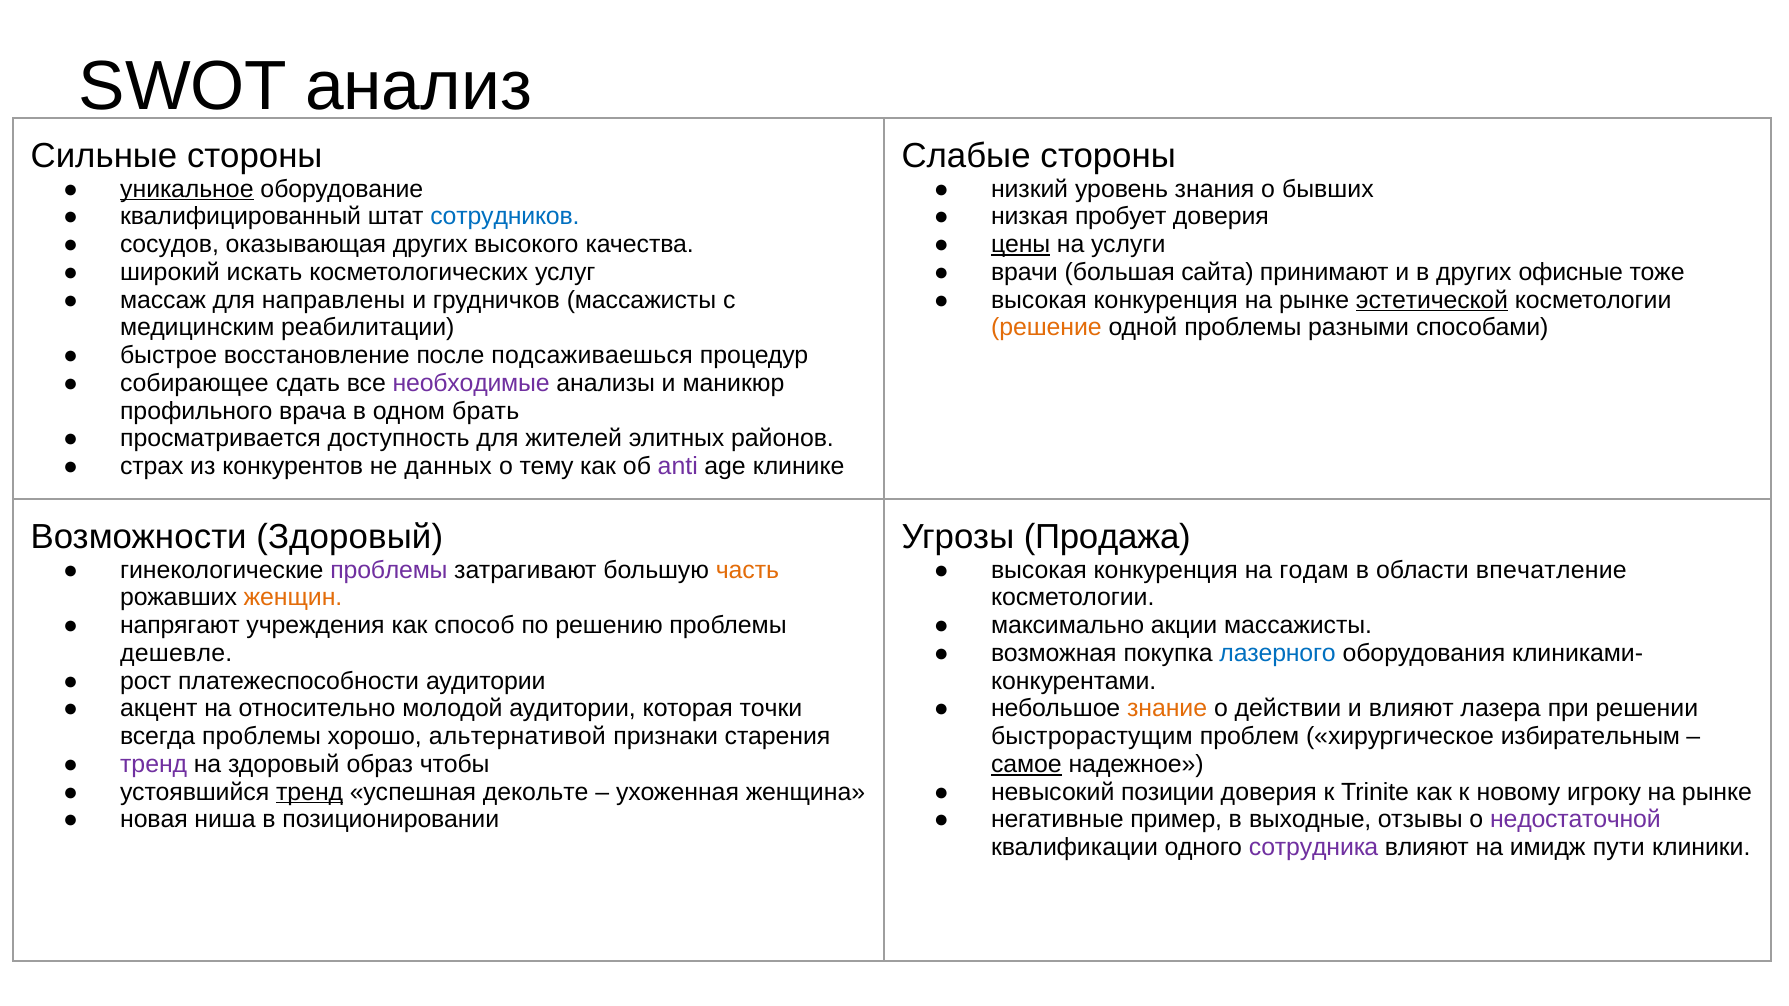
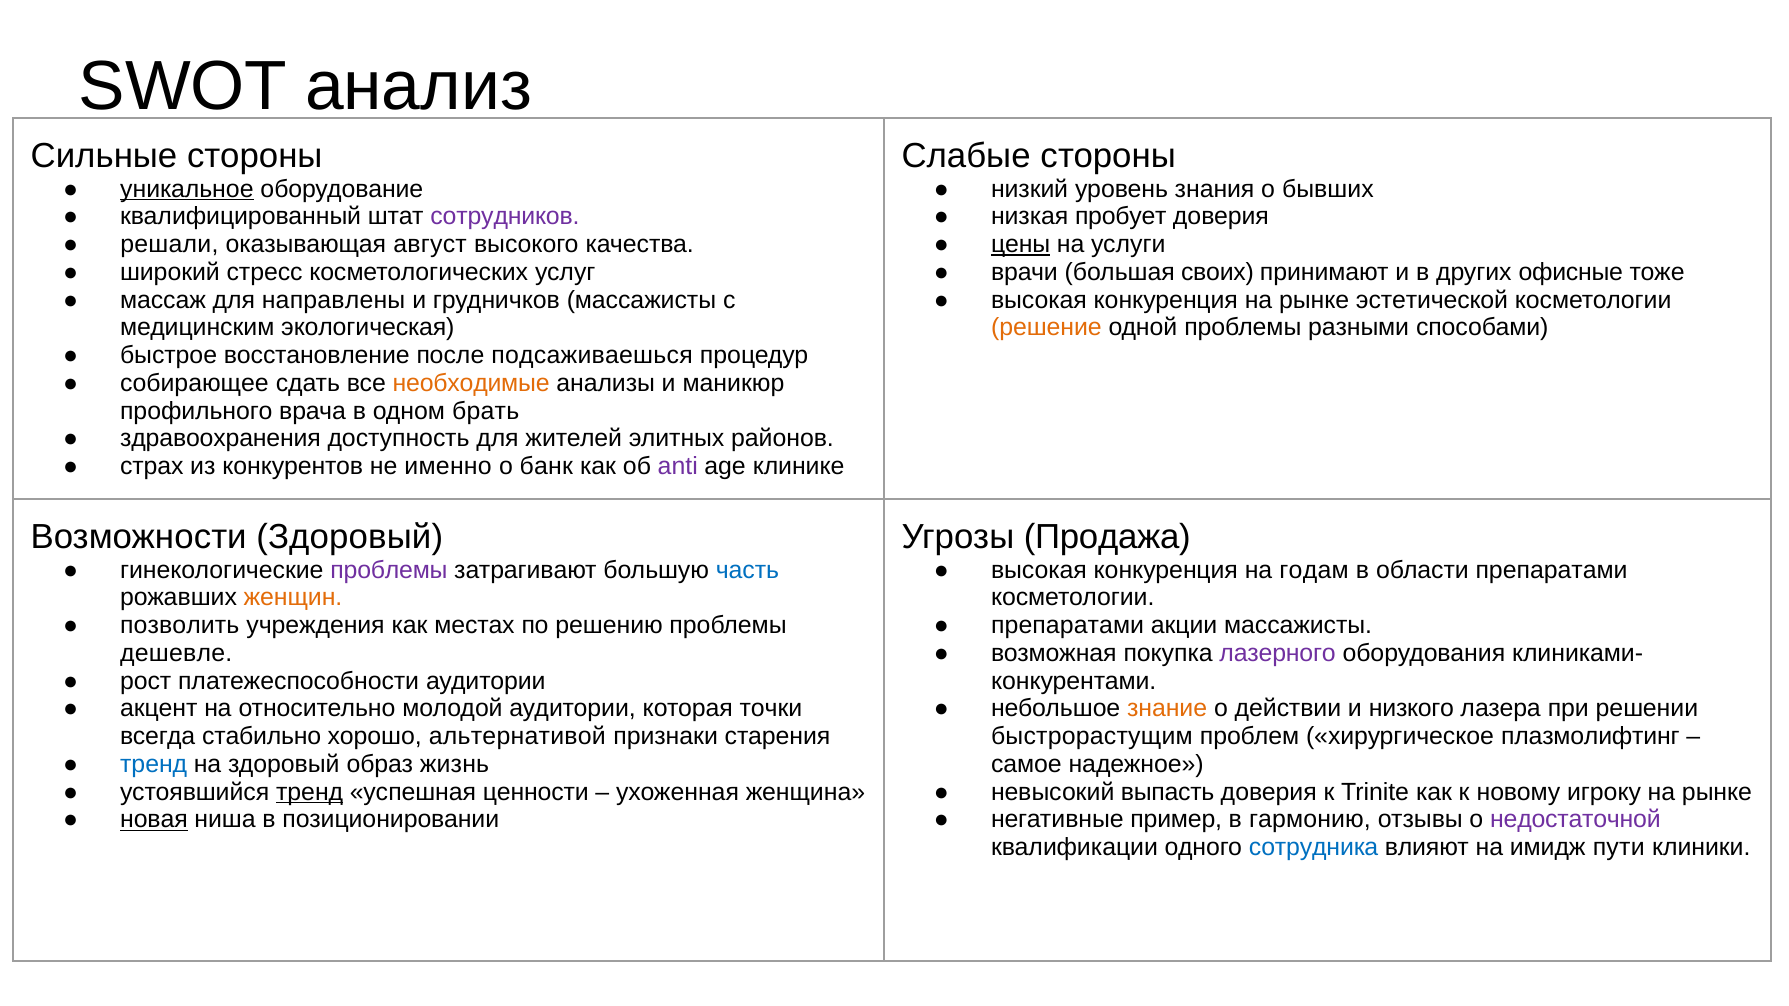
сотрудников colour: blue -> purple (505, 217)
сосудов: сосудов -> решали (169, 245)
оказывающая других: других -> август (430, 245)
искать: искать -> стресс (265, 272)
сайта: сайта -> своих (1217, 272)
эстетической underline: present -> none (1432, 300)
реабилитации: реабилитации -> экологическая (368, 328)
необходимые colour: purple -> orange (471, 383)
просматривается: просматривается -> здравоохранения (220, 439)
данных: данных -> именно (448, 467)
тему: тему -> банк (546, 467)
часть colour: orange -> blue (747, 570)
области впечатление: впечатление -> препаратами (1552, 570)
напрягают: напрягают -> позволить (180, 626)
способ: способ -> местах (475, 626)
максимально: максимально -> препаратами (1068, 626)
лазерного colour: blue -> purple (1278, 653)
и влияют: влияют -> низкого (1411, 709)
всегда проблемы: проблемы -> стабильно (262, 737)
избирательным: избирательным -> плазмолифтинг (1590, 737)
тренд colour: purple -> blue (154, 764)
чтобы: чтобы -> жизнь (454, 764)
самое underline: present -> none (1026, 764)
декольте: декольте -> ценности (536, 792)
позиции: позиции -> выпасть (1168, 792)
новая underline: none -> present (154, 820)
выходные: выходные -> гармонию (1310, 820)
сотрудника colour: purple -> blue (1314, 848)
